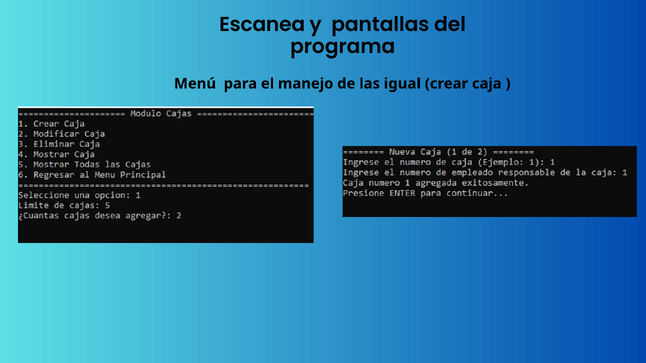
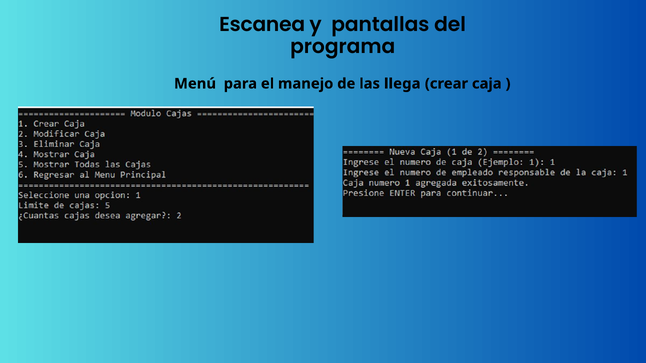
igual: igual -> llega (402, 84)
